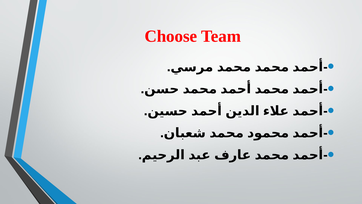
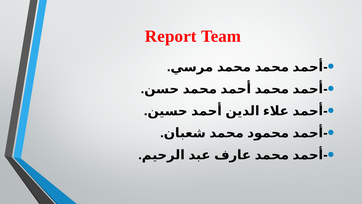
Choose: Choose -> Report (171, 36)
